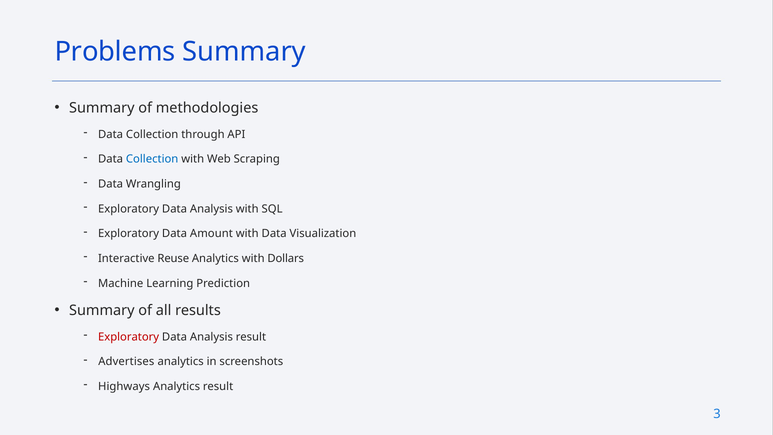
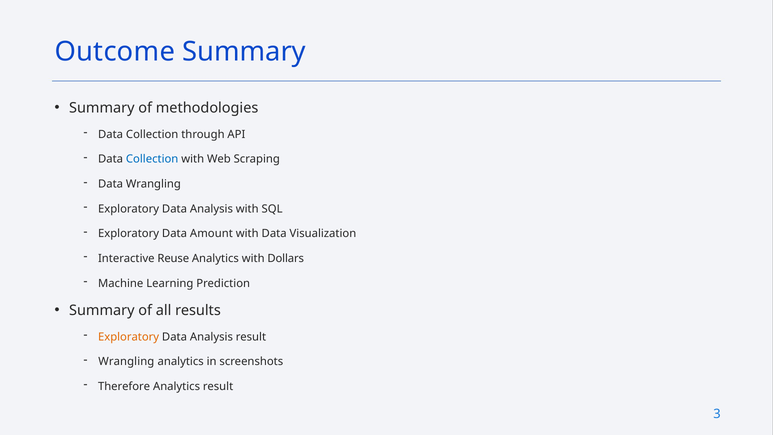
Problems: Problems -> Outcome (115, 52)
Exploratory colour: red -> orange (129, 337)
Advertises: Advertises -> Wrangling (126, 362)
Highways: Highways -> Therefore (124, 386)
